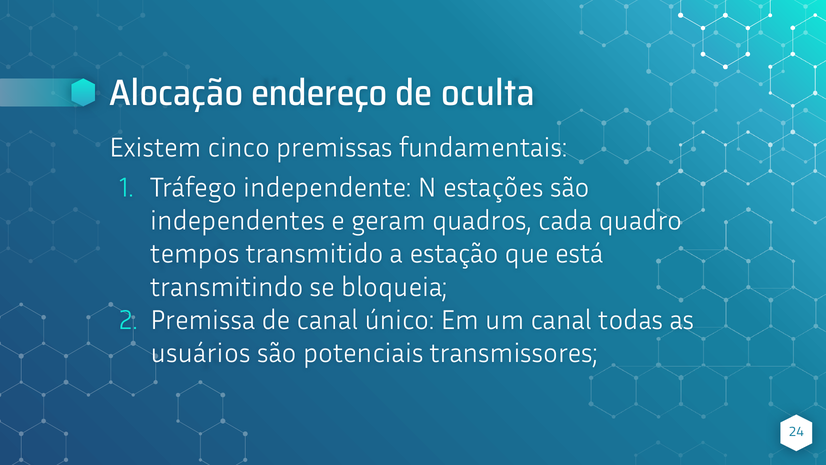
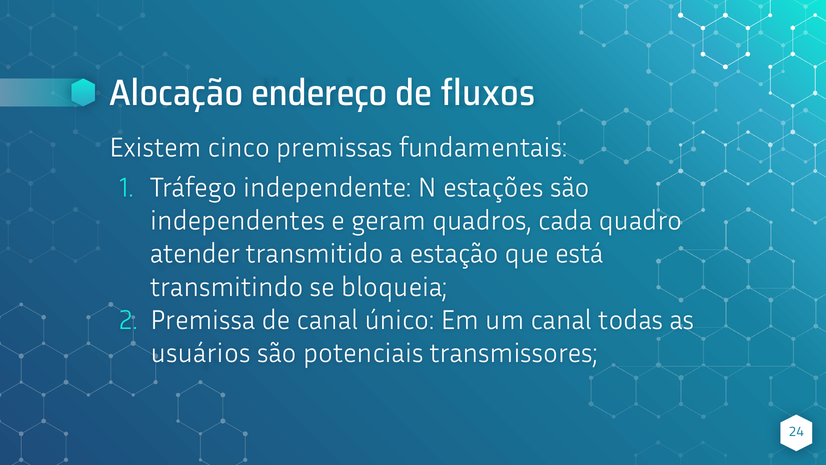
oculta: oculta -> fluxos (488, 93)
tempos: tempos -> atender (195, 254)
